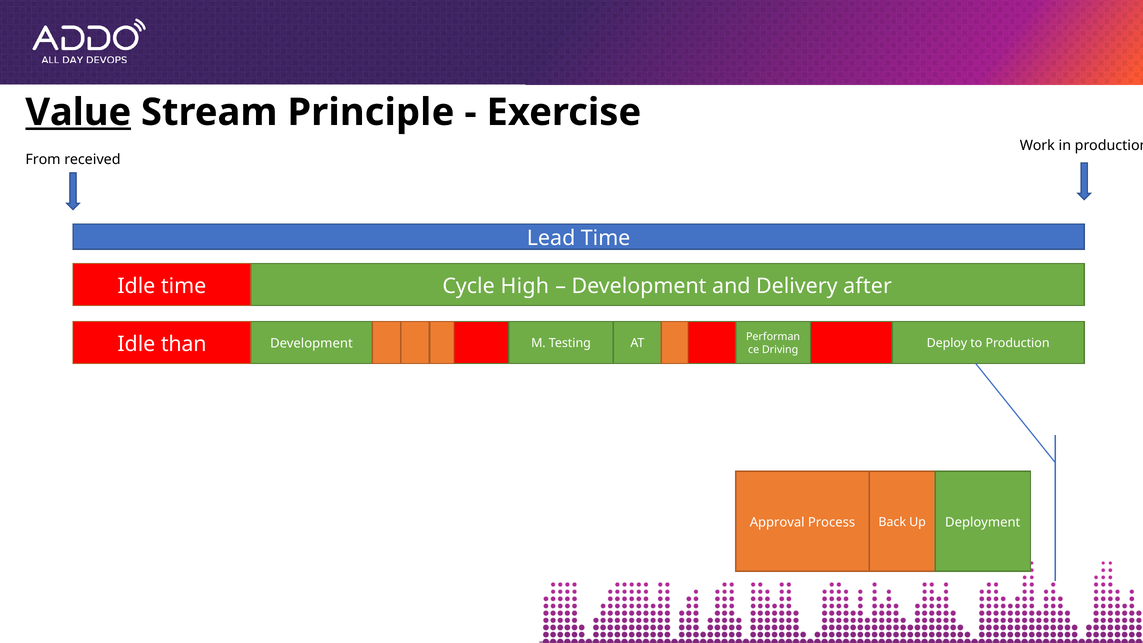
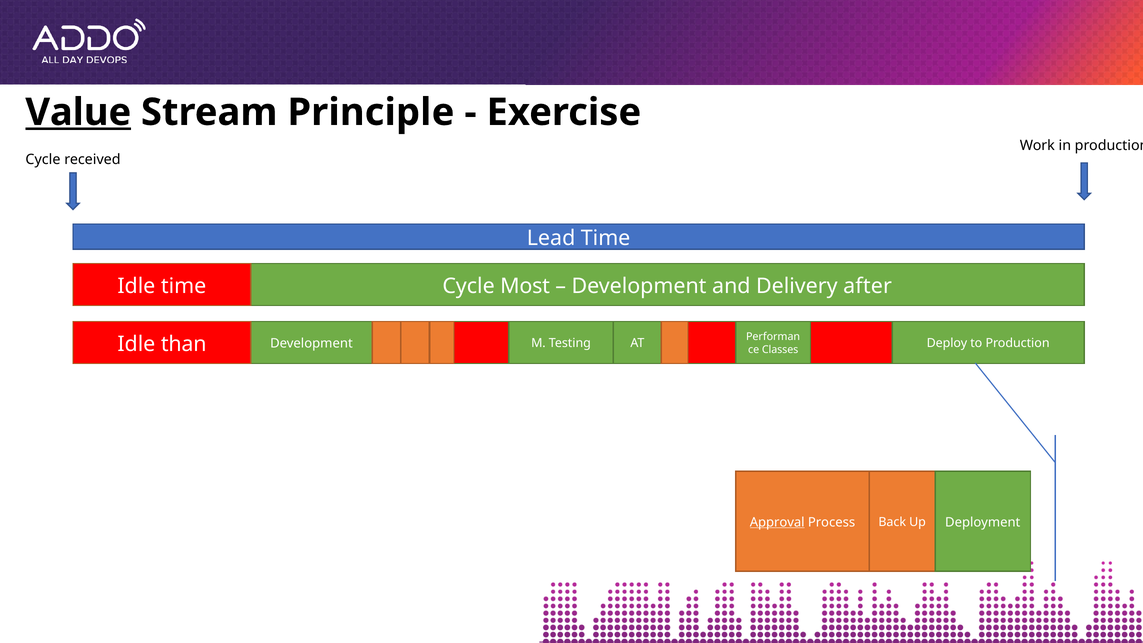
From: From -> Cycle (43, 159)
High: High -> Most (525, 286)
Driving: Driving -> Classes (780, 350)
Approval underline: none -> present (777, 522)
